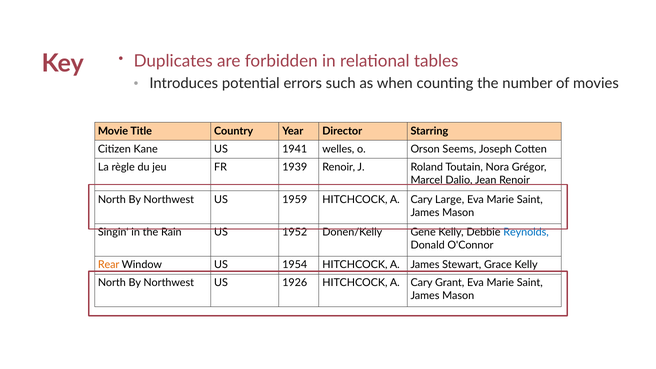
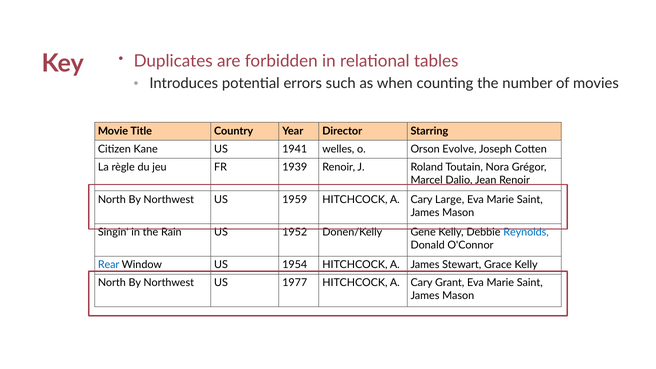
Seems: Seems -> Evolve (459, 149)
Rear colour: orange -> blue (109, 265)
1926: 1926 -> 1977 (295, 283)
